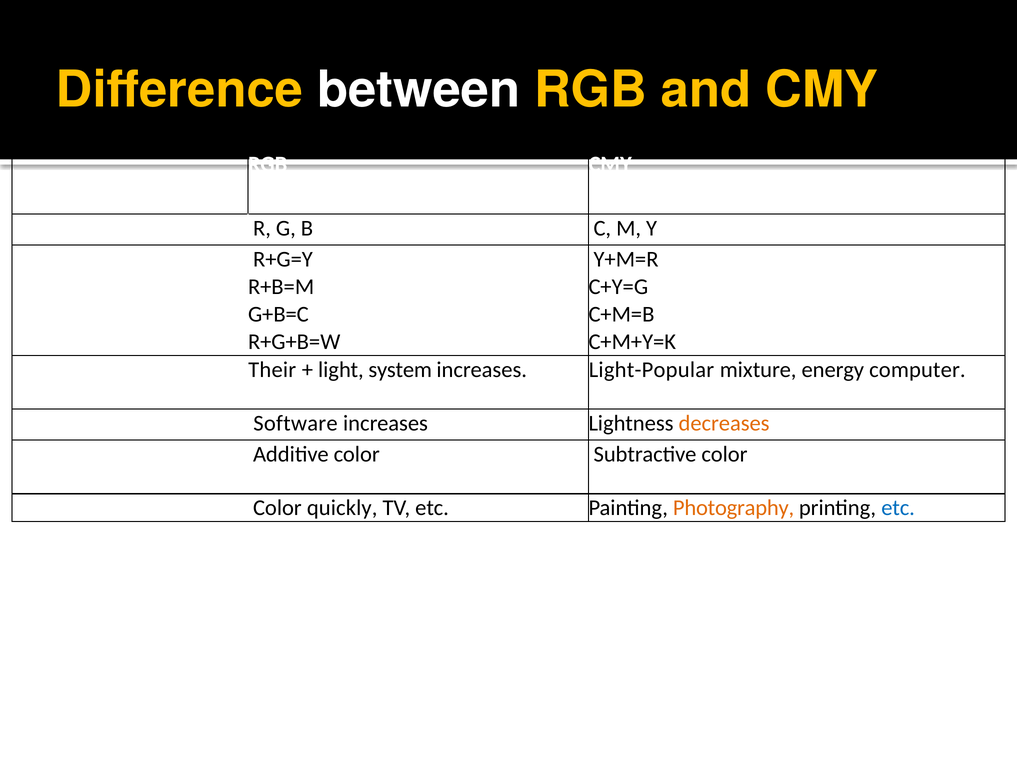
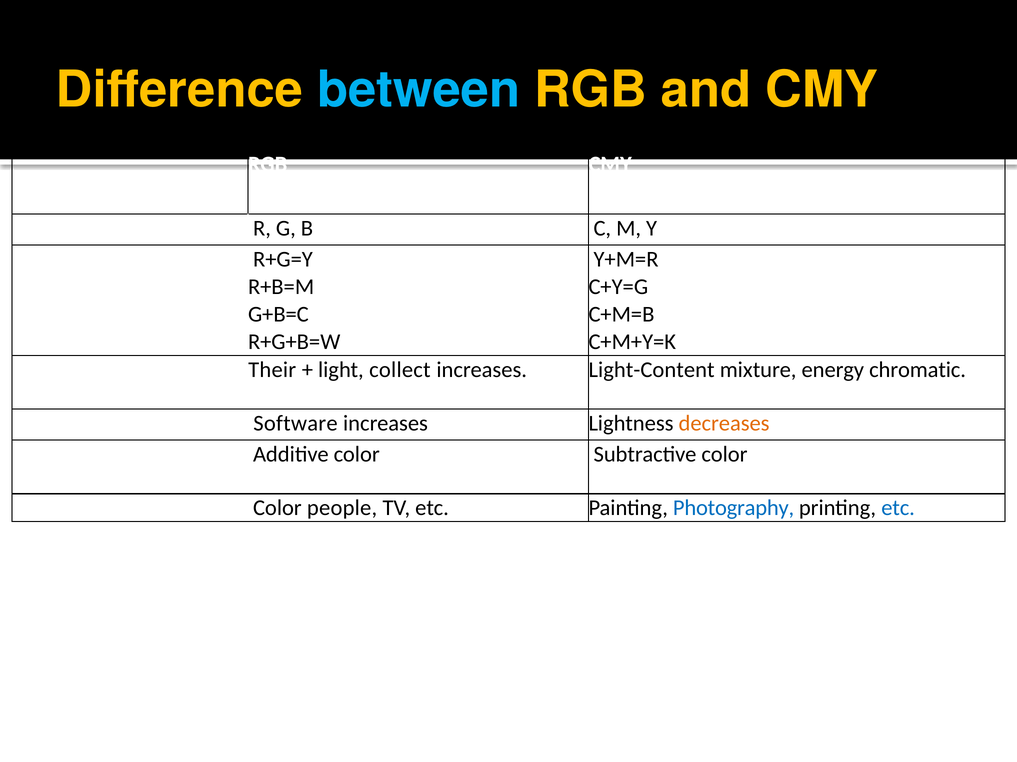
between colour: white -> light blue (419, 90)
system: system -> collect (400, 370)
Light-Popular: Light-Popular -> Light-Content (652, 370)
computer: computer -> chromatic (918, 370)
quickly: quickly -> people (342, 508)
Photography colour: orange -> blue (734, 508)
